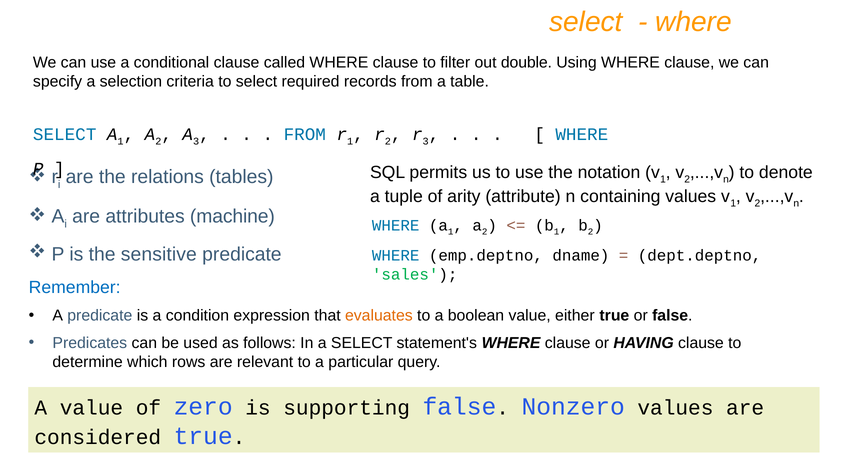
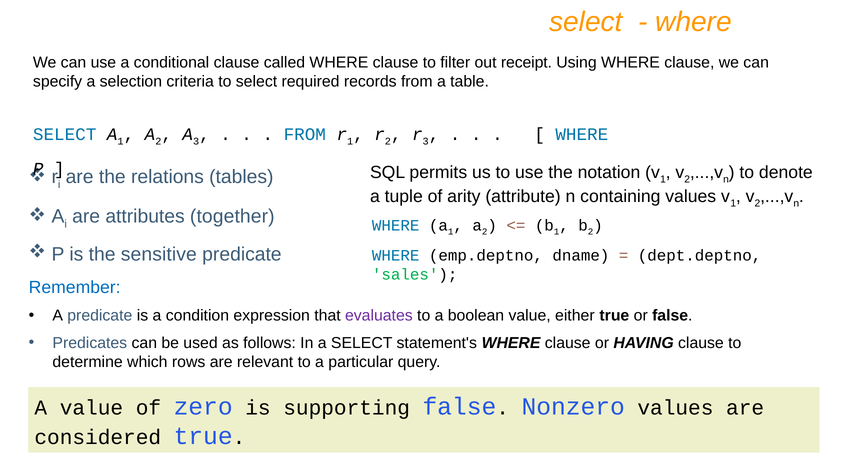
double: double -> receipt (526, 62)
machine: machine -> together (232, 216)
evaluates colour: orange -> purple (379, 316)
